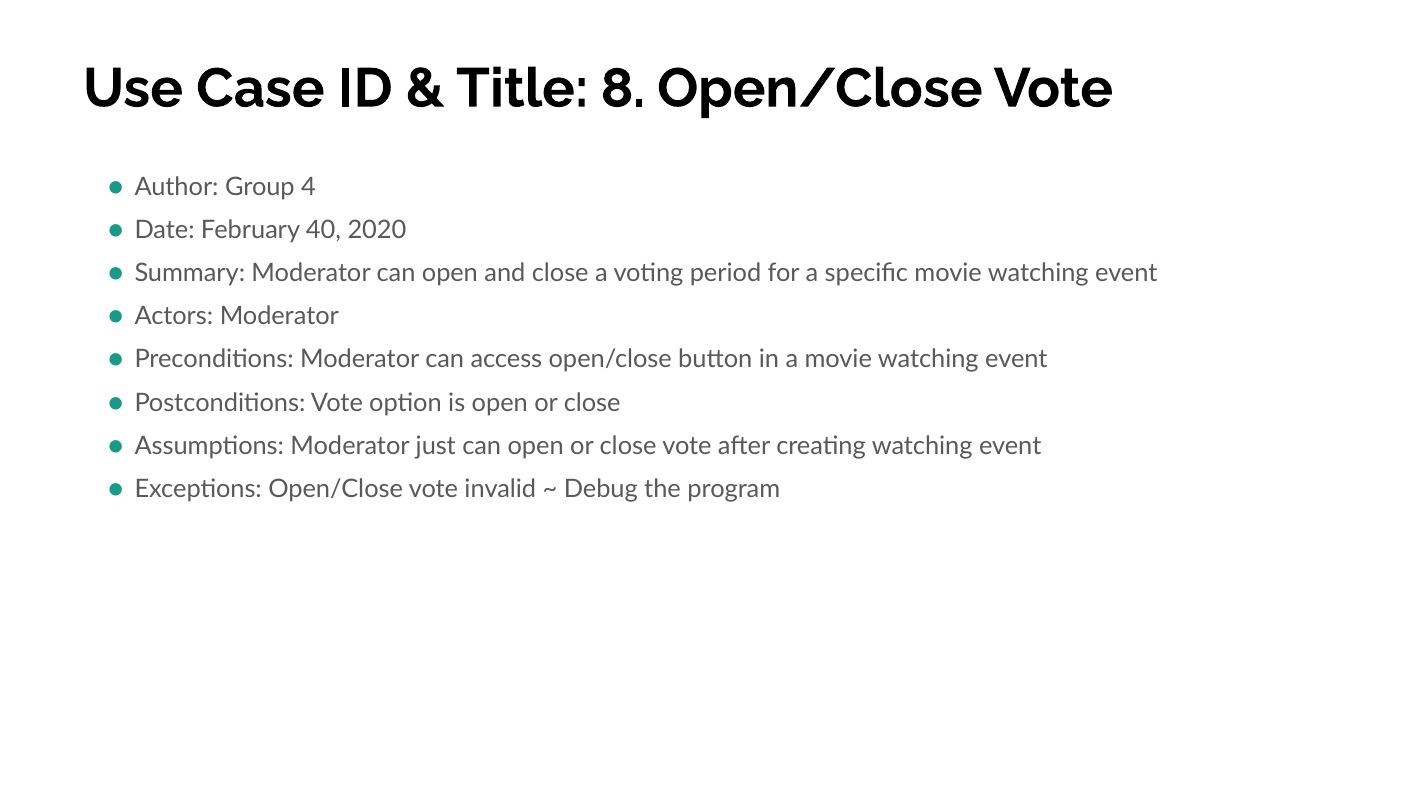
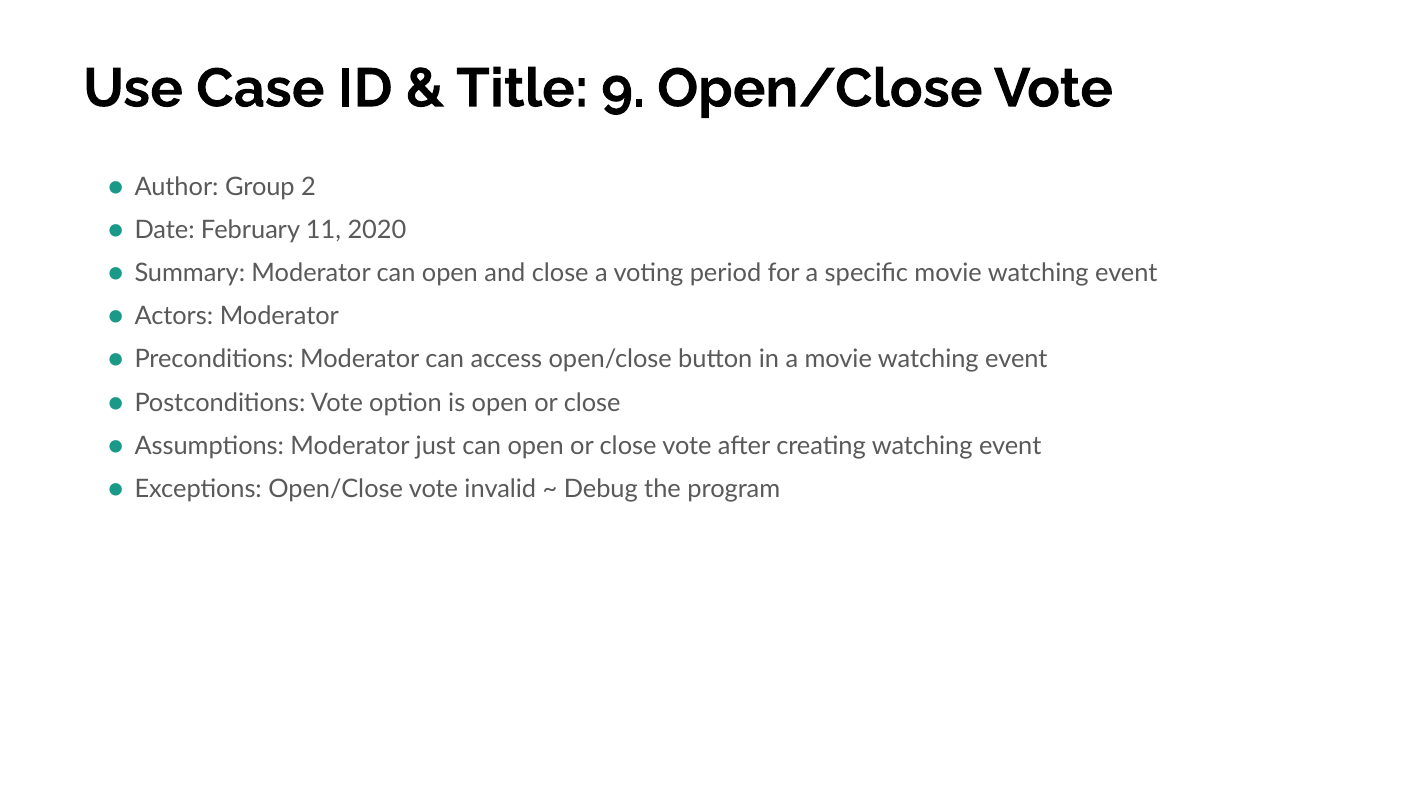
8: 8 -> 9 (623, 89)
4: 4 -> 2 (309, 187)
40: 40 -> 11 (323, 231)
